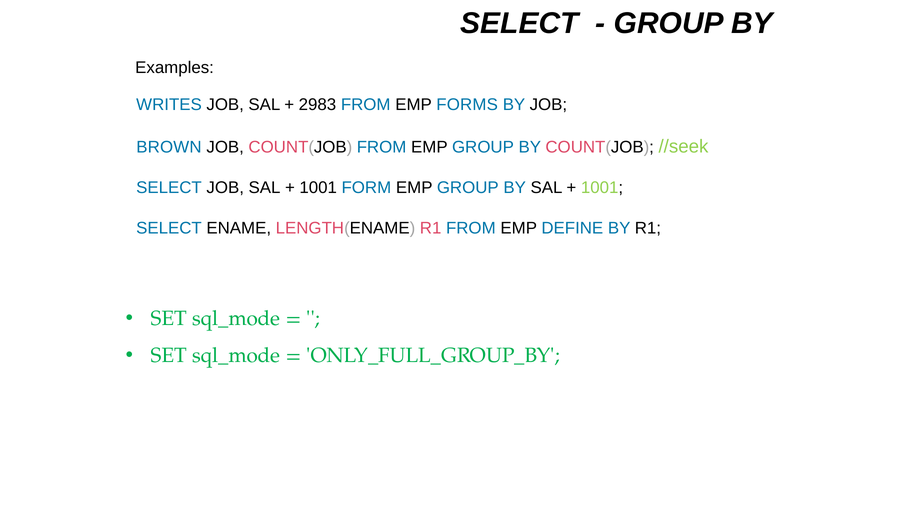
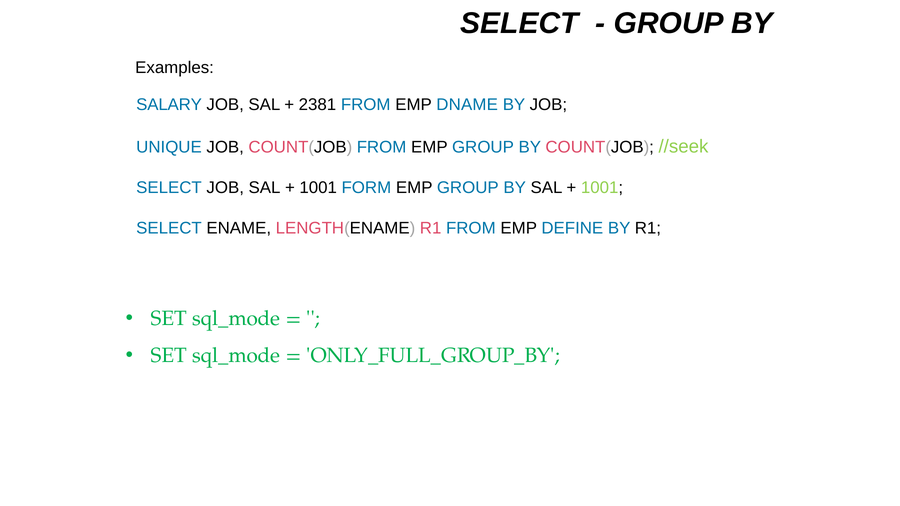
WRITES: WRITES -> SALARY (169, 105)
2983: 2983 -> 2381 (317, 105)
FORMS: FORMS -> DNAME (467, 105)
BROWN: BROWN -> UNIQUE (169, 147)
